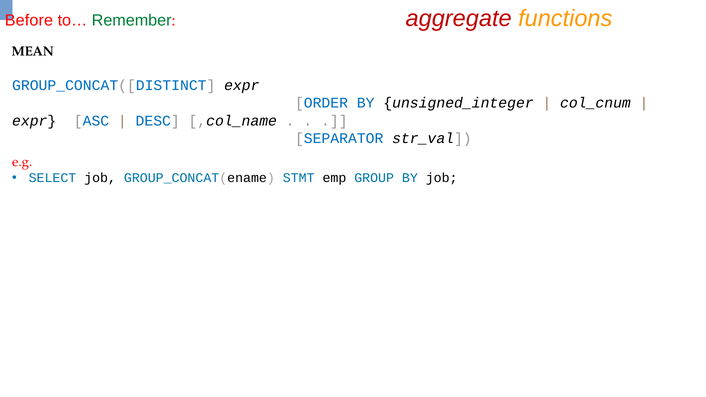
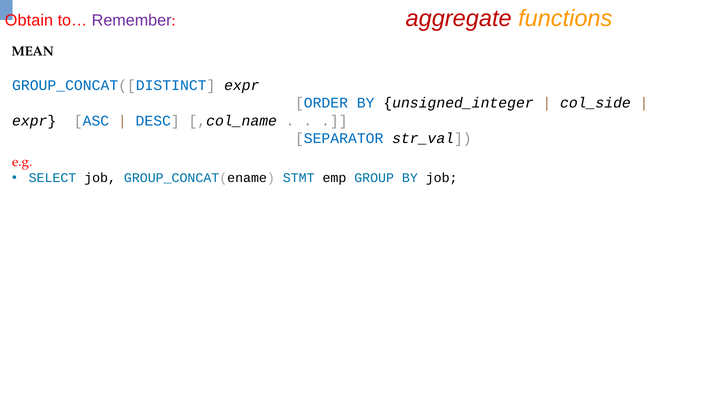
Before: Before -> Obtain (29, 20)
Remember colour: green -> purple (132, 20)
col_cnum: col_cnum -> col_side (595, 103)
